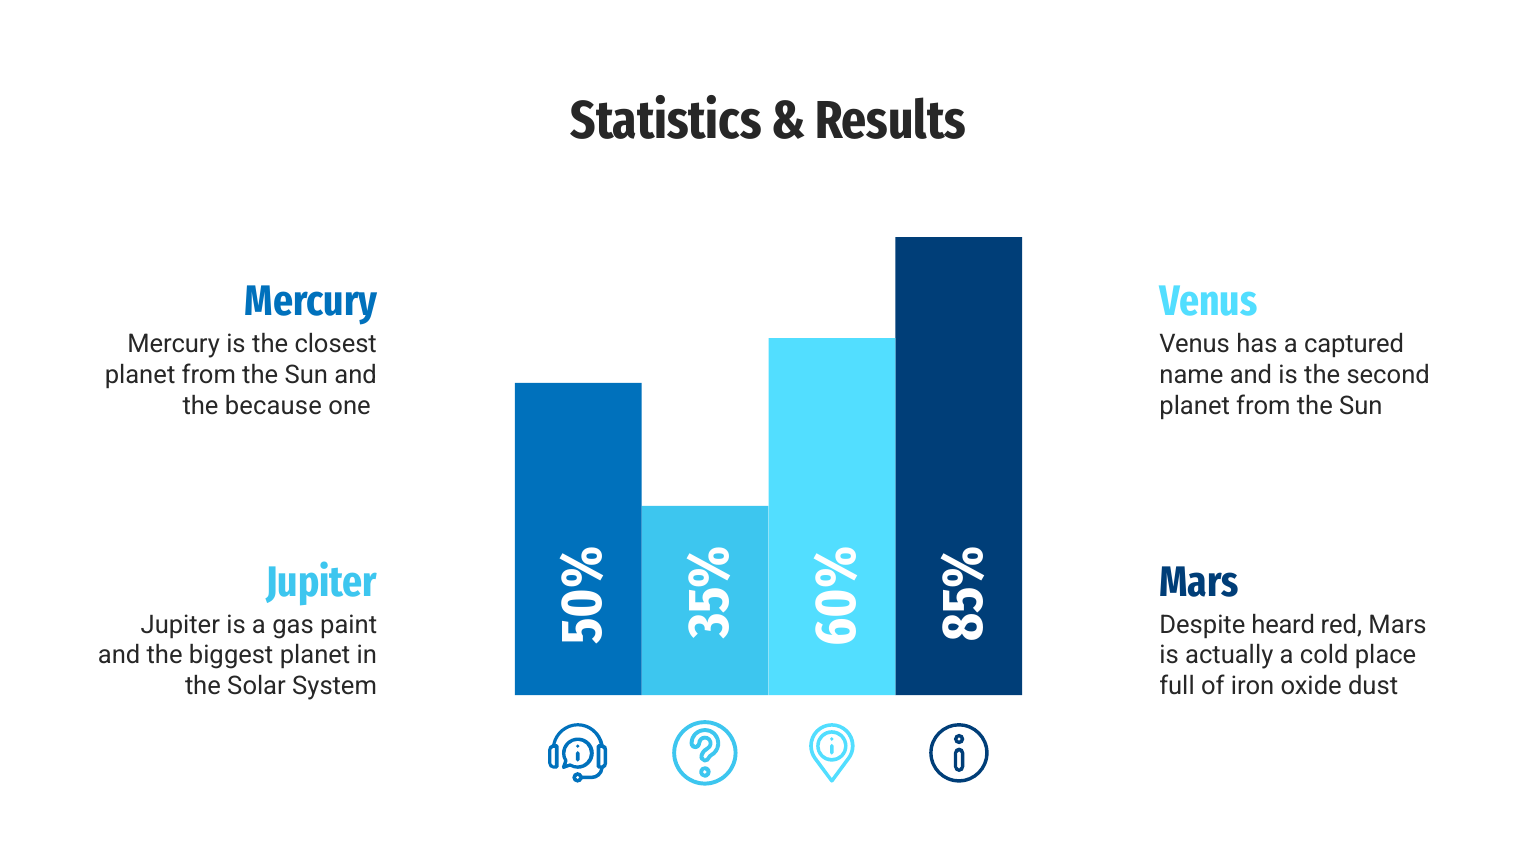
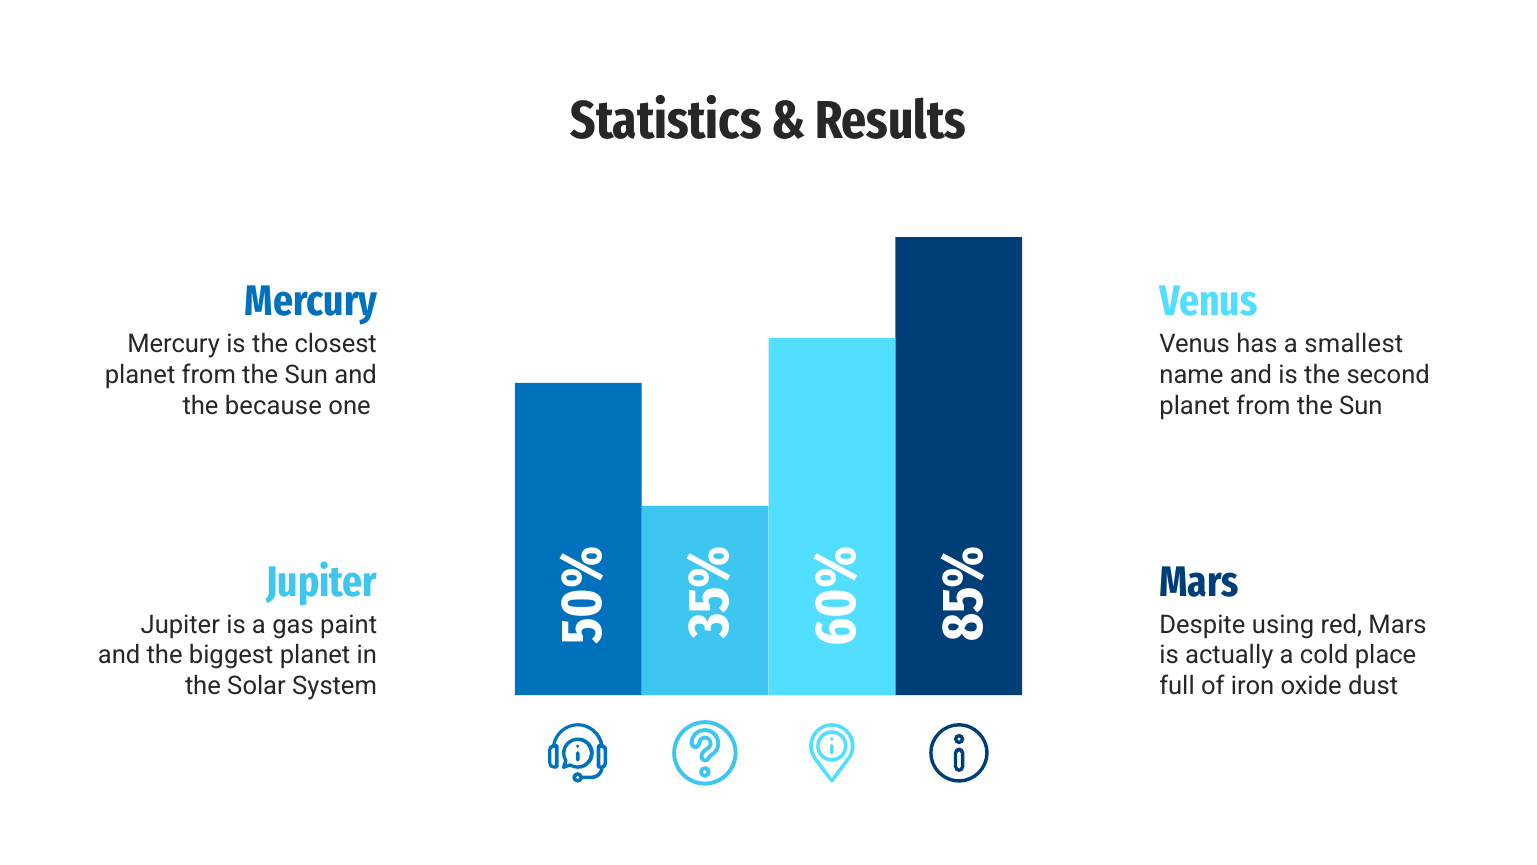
captured: captured -> smallest (1354, 344)
heard: heard -> using (1283, 624)
